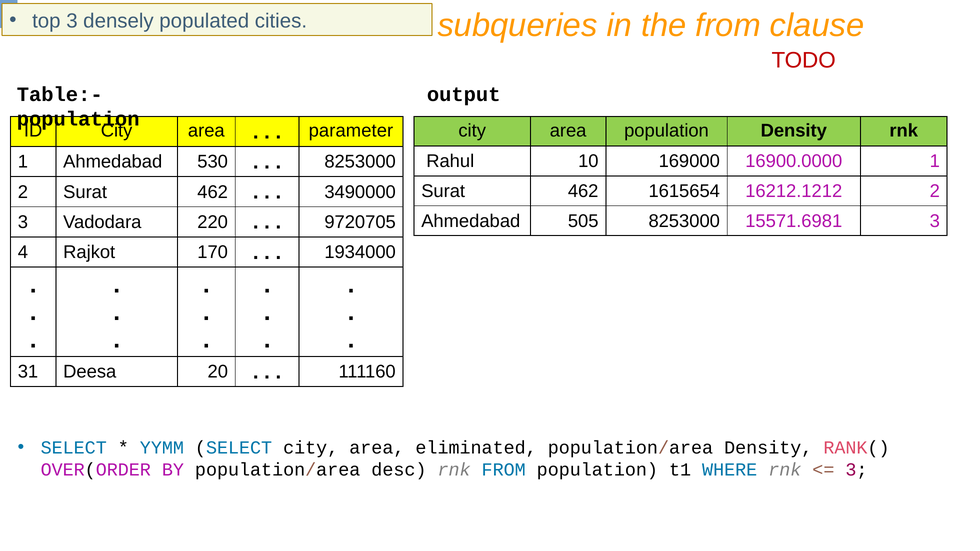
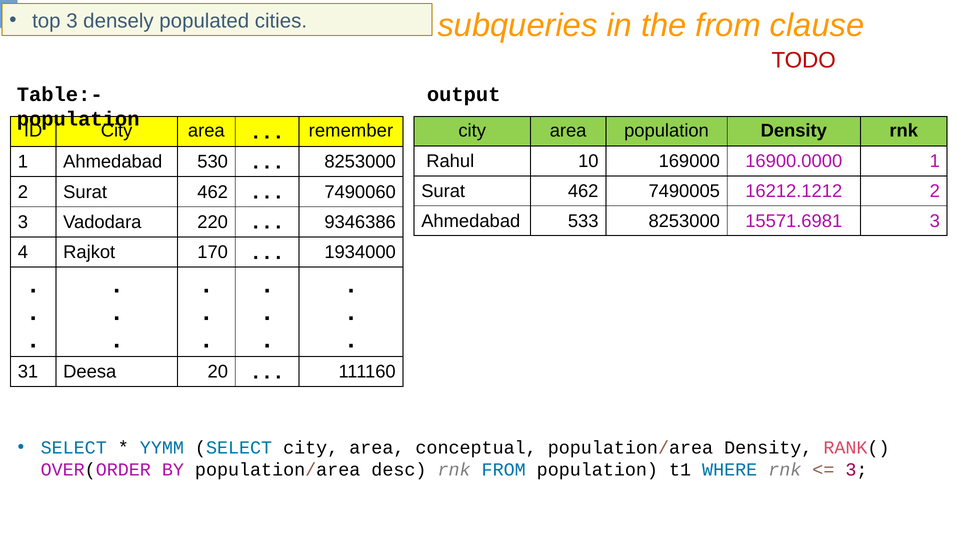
parameter: parameter -> remember (351, 131)
1615654: 1615654 -> 7490005 (684, 191)
3490000: 3490000 -> 7490060 (360, 192)
505: 505 -> 533 (583, 221)
9720705: 9720705 -> 9346386 (360, 222)
eliminated: eliminated -> conceptual (476, 448)
